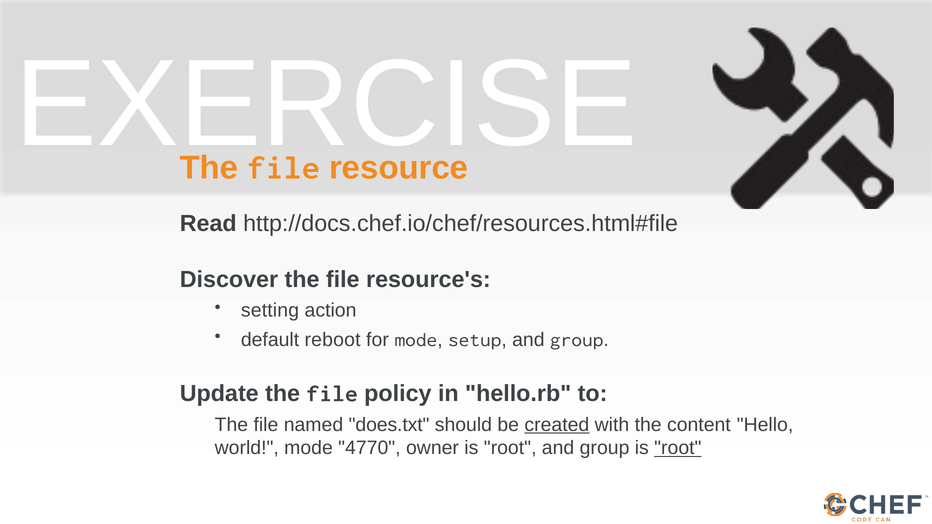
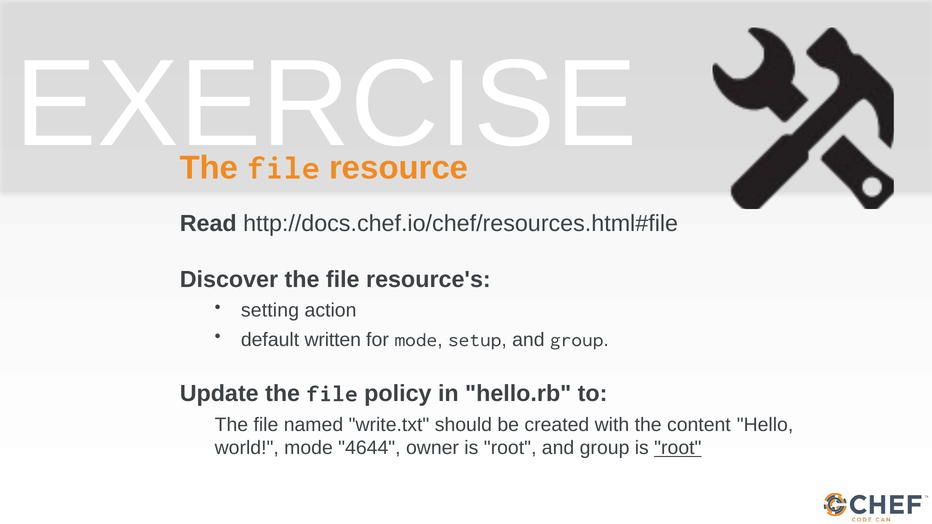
reboot: reboot -> written (333, 340)
does.txt: does.txt -> write.txt (389, 425)
created underline: present -> none (557, 425)
4770: 4770 -> 4644 (369, 448)
